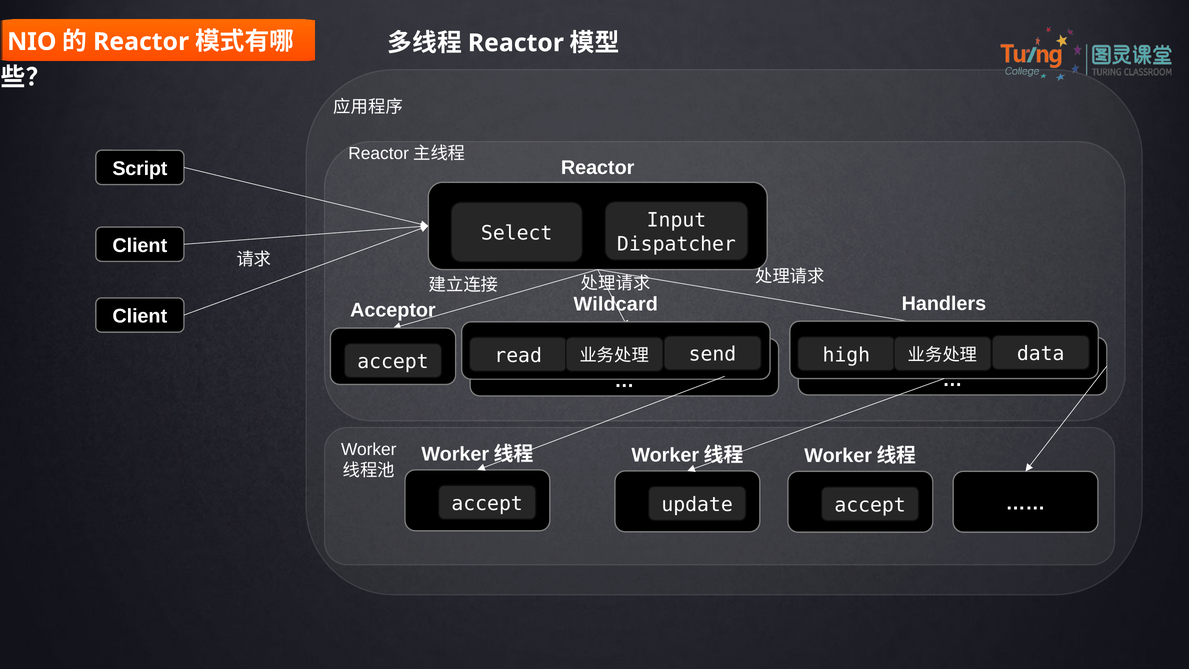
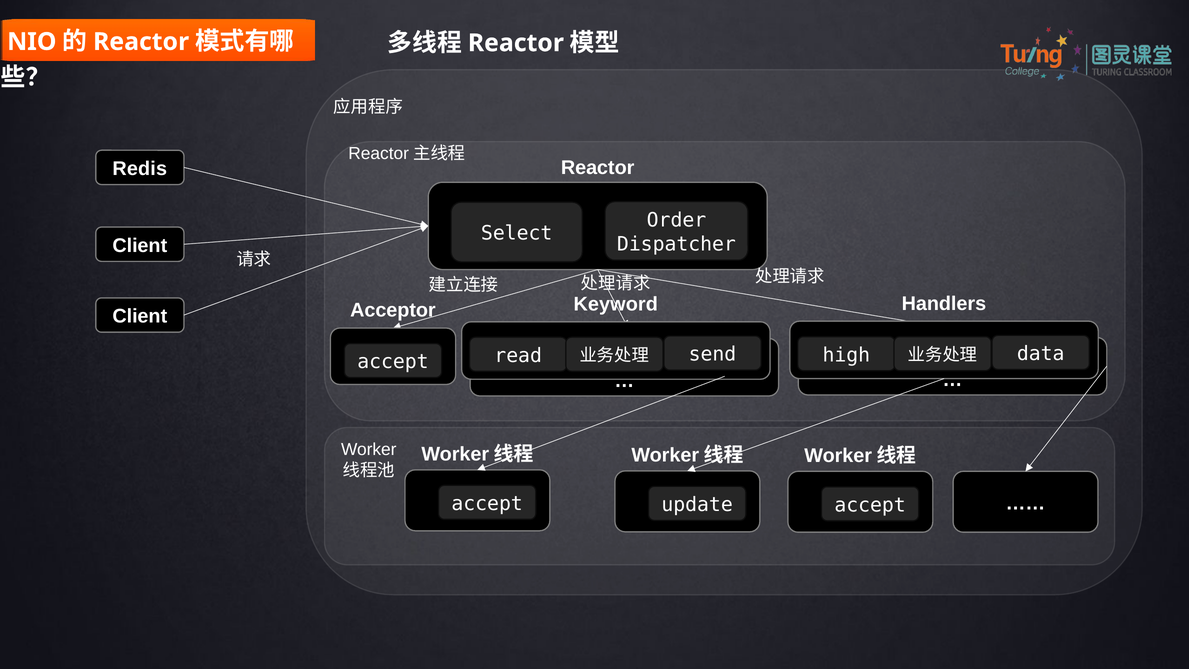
Script: Script -> Redis (140, 169)
Input: Input -> Order (676, 220)
Wildcard: Wildcard -> Keyword (616, 304)
